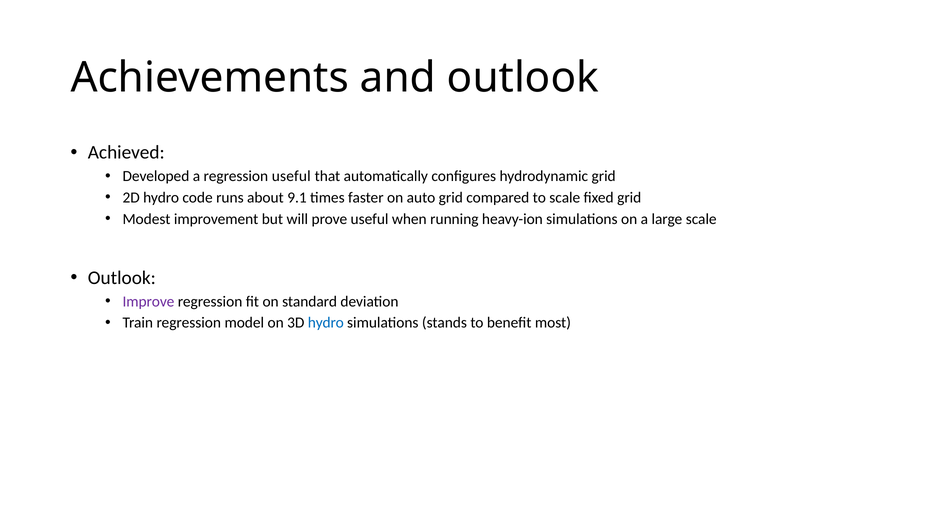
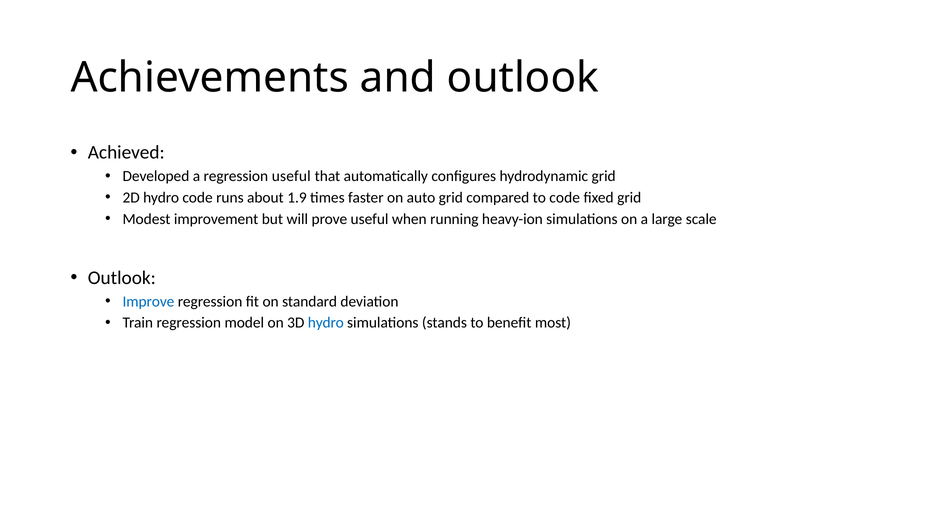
9.1: 9.1 -> 1.9 (297, 197)
to scale: scale -> code (565, 197)
Improve colour: purple -> blue (148, 301)
